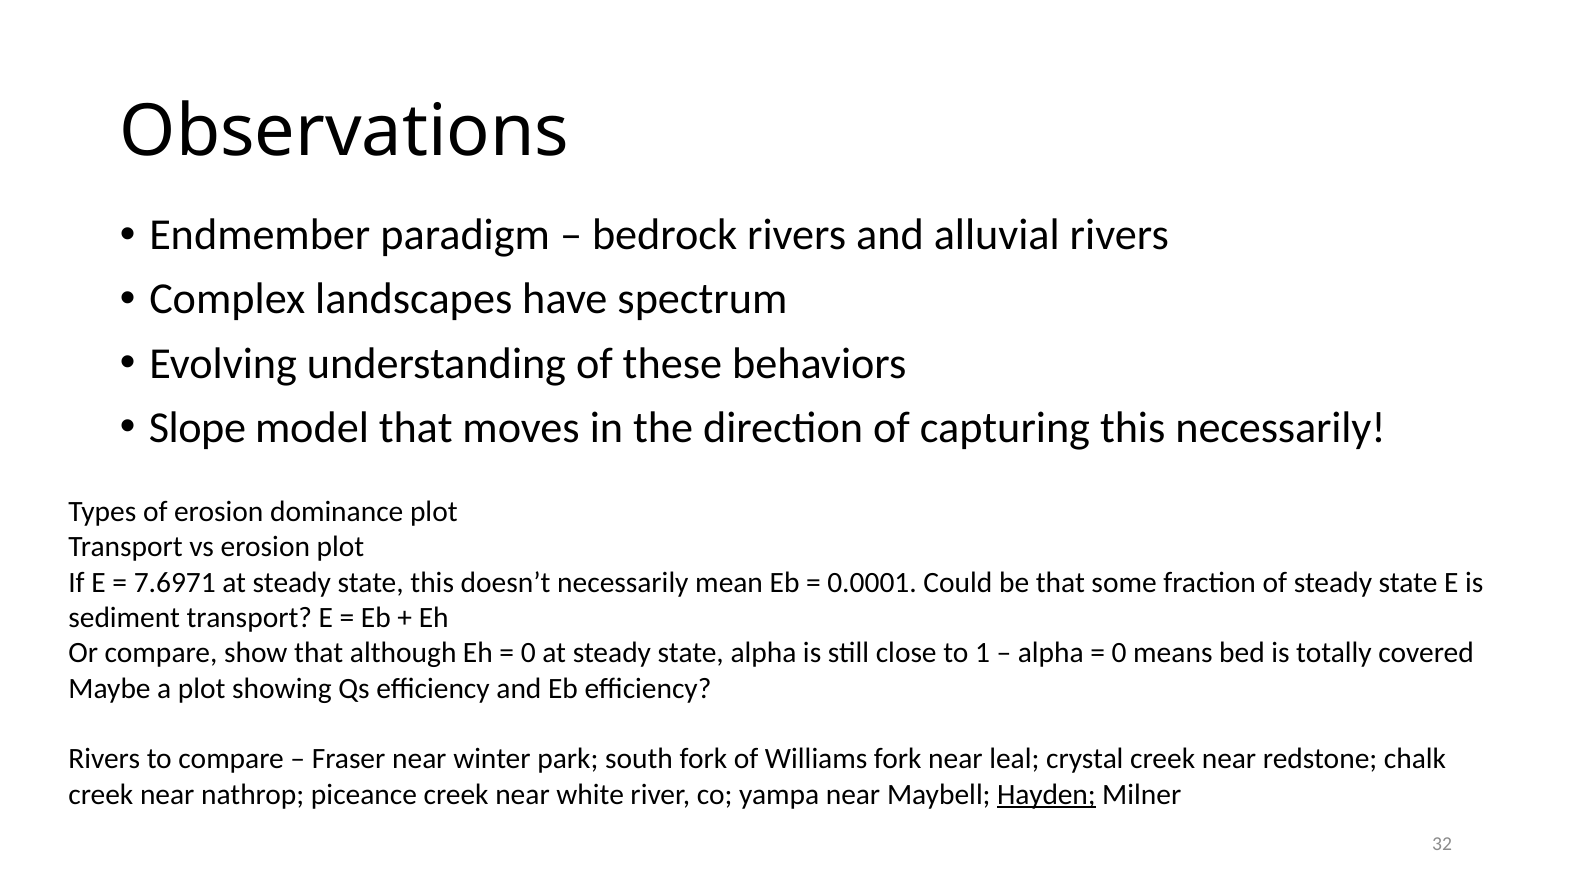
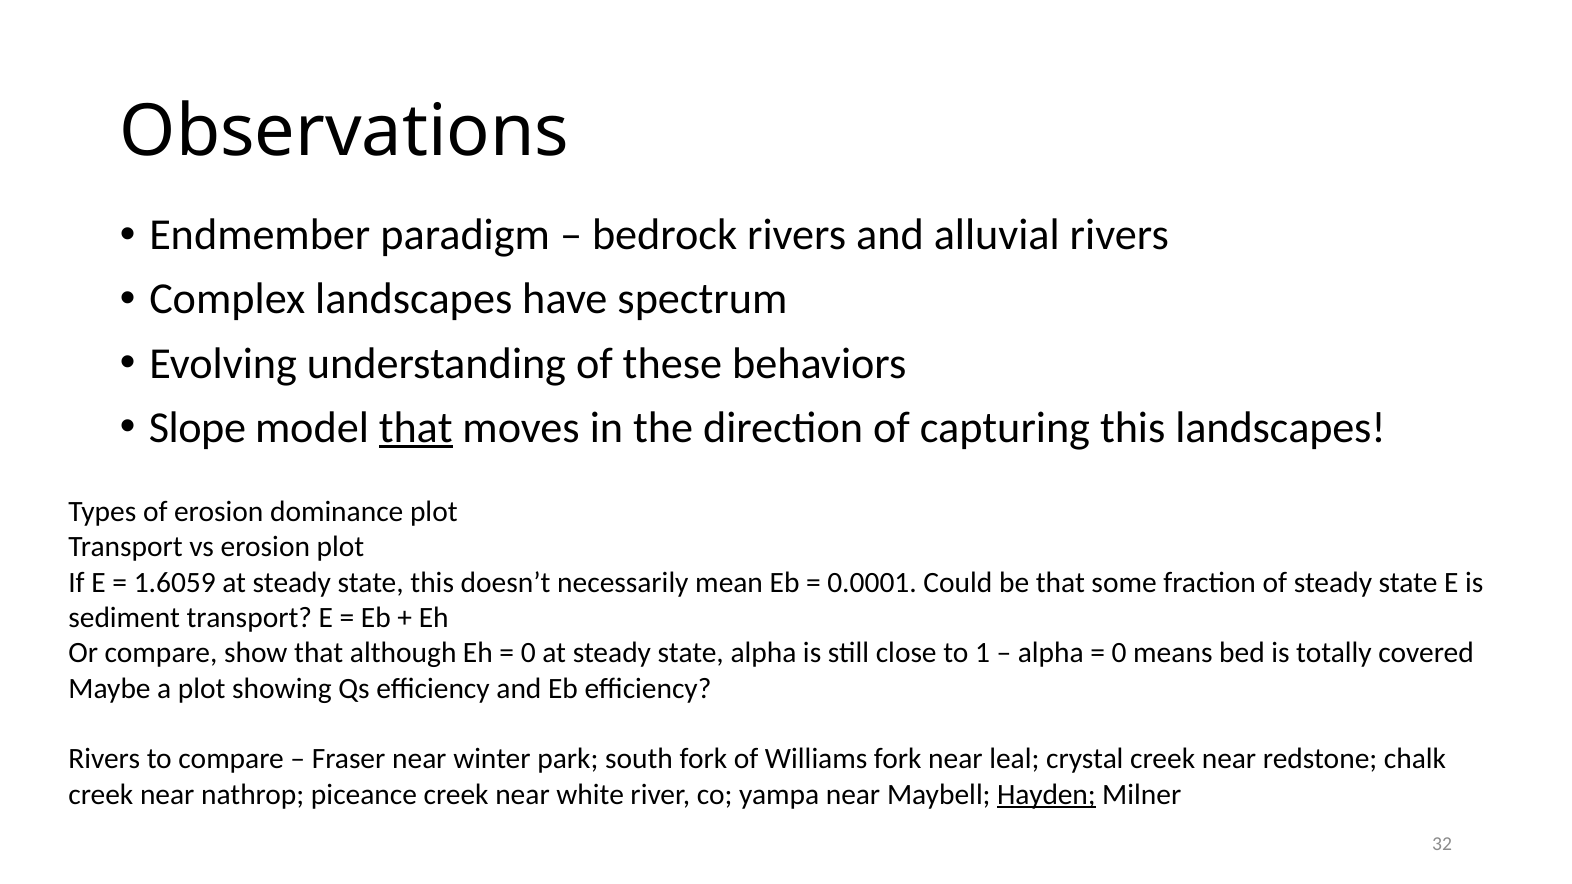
that underline: none -> present (416, 428)
this necessarily: necessarily -> landscapes (1281, 428)
7.6971: 7.6971 -> 1.6059 (175, 582)
